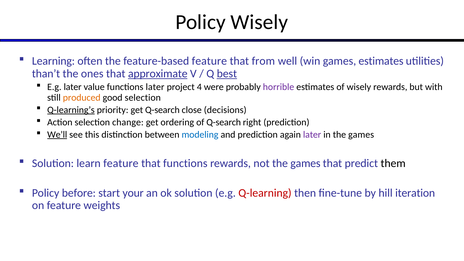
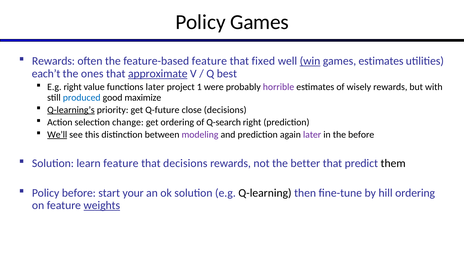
Policy Wisely: Wisely -> Games (259, 22)
Learning: Learning -> Rewards (53, 61)
from: from -> fixed (263, 61)
win underline: none -> present (310, 61)
than’t: than’t -> each’t (46, 74)
best underline: present -> none (227, 74)
E.g later: later -> right (73, 87)
4: 4 -> 1 (199, 87)
produced colour: orange -> blue (82, 97)
good selection: selection -> maximize (143, 97)
get Q-search: Q-search -> Q-future (162, 110)
modeling colour: blue -> purple (200, 135)
in the games: games -> before (361, 135)
that functions: functions -> decisions (185, 163)
not the games: games -> better (305, 163)
Q-learning colour: red -> black (265, 193)
hill iteration: iteration -> ordering (415, 193)
weights underline: none -> present (102, 205)
